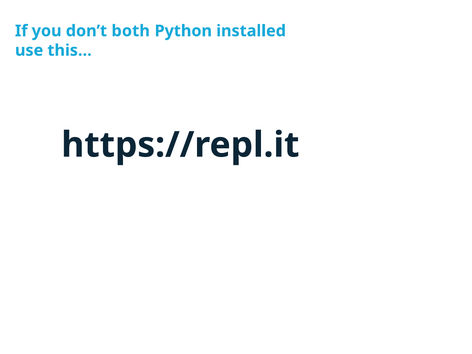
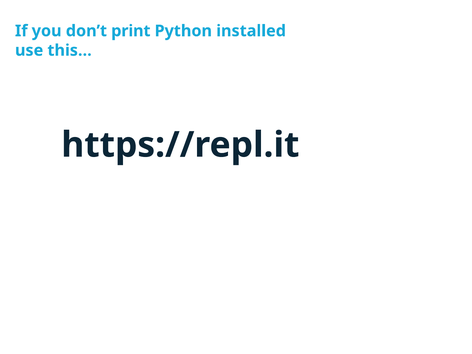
both: both -> print (131, 31)
